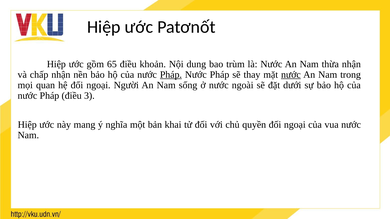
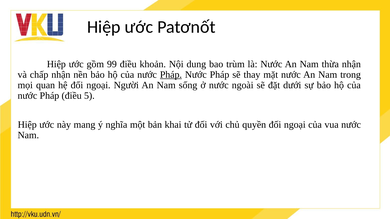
65: 65 -> 99 (112, 64)
nước underline: present -> none (291, 75)
3: 3 -> 5 (89, 96)
